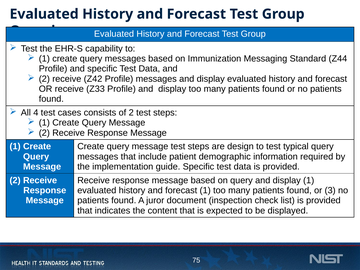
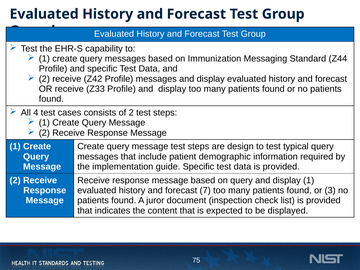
forecast 1: 1 -> 7 (205, 190)
